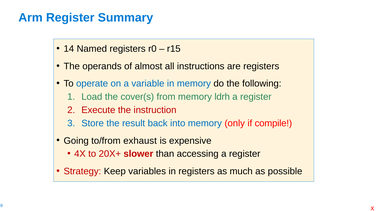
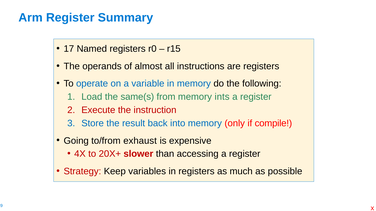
14: 14 -> 17 (69, 49)
cover(s: cover(s -> same(s (137, 97)
ldrh: ldrh -> ints (222, 97)
